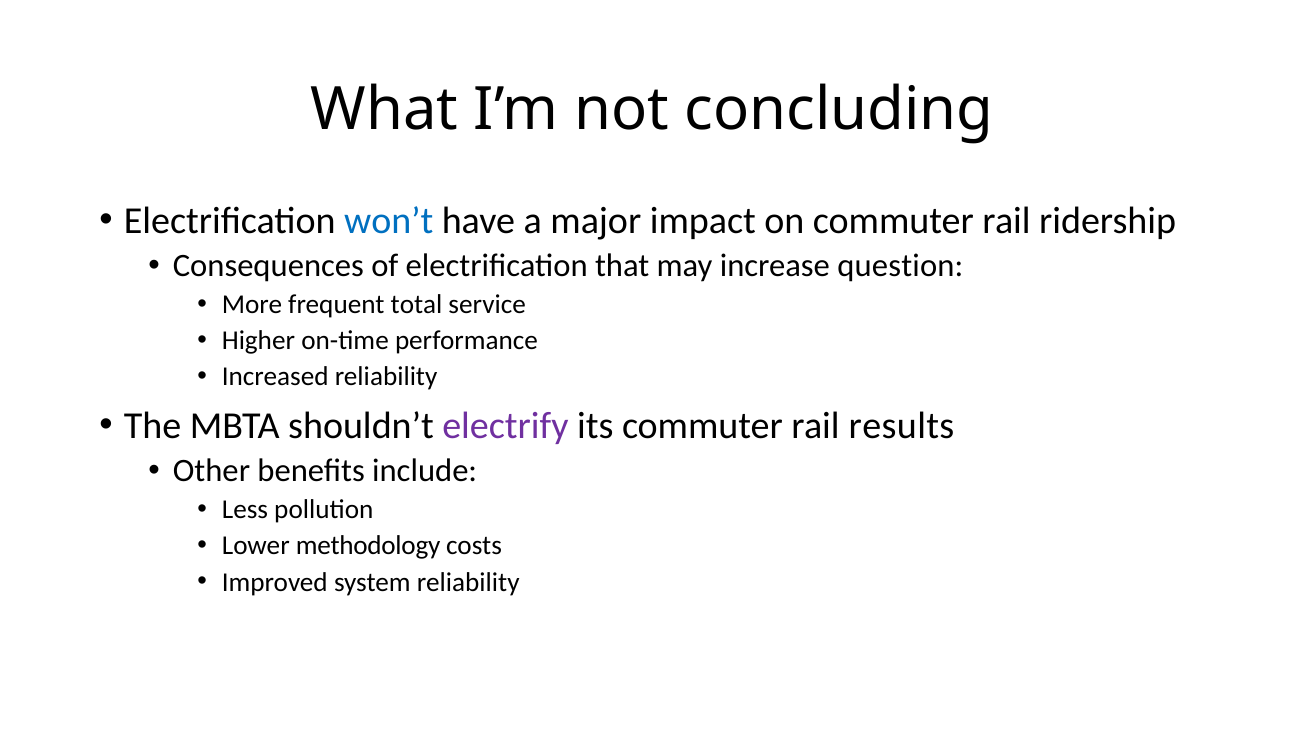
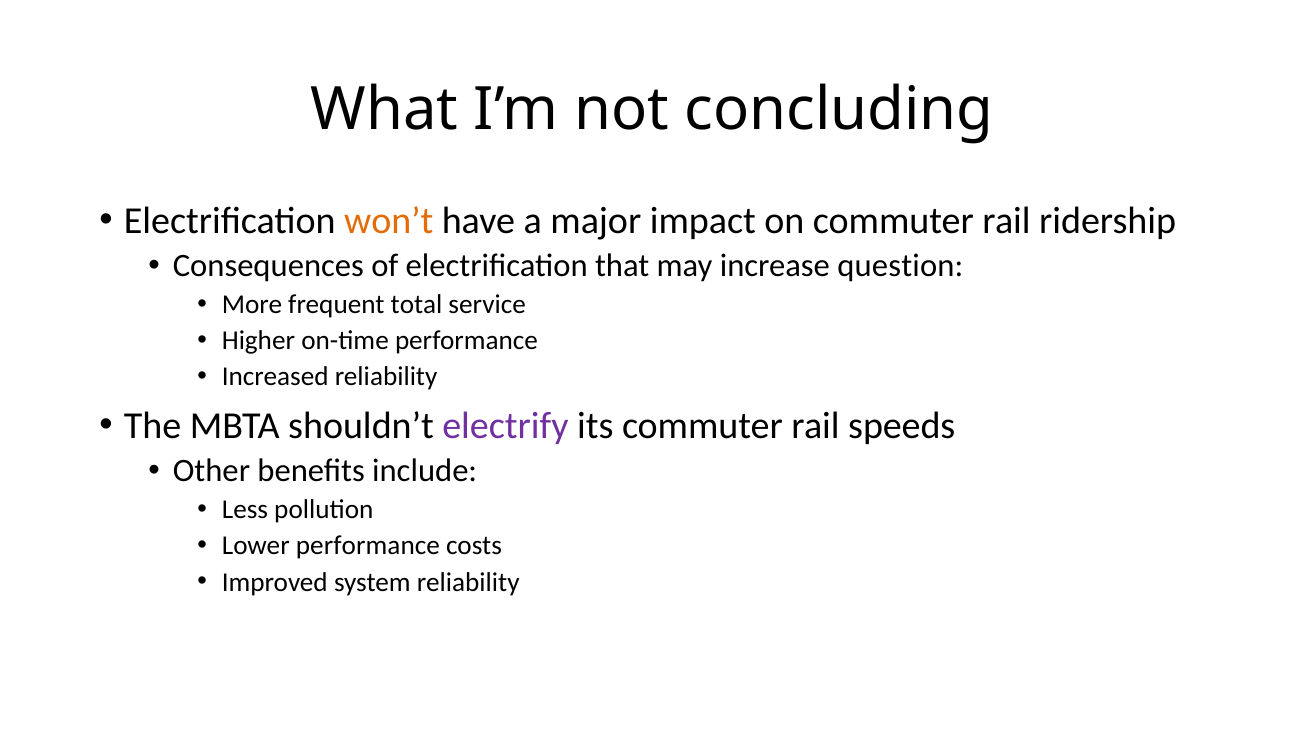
won’t colour: blue -> orange (389, 221)
results: results -> speeds (902, 426)
Lower methodology: methodology -> performance (368, 546)
